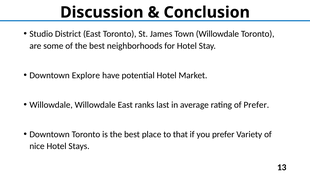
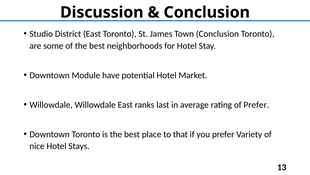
Town Willowdale: Willowdale -> Conclusion (217, 34)
Explore: Explore -> Module (86, 75)
